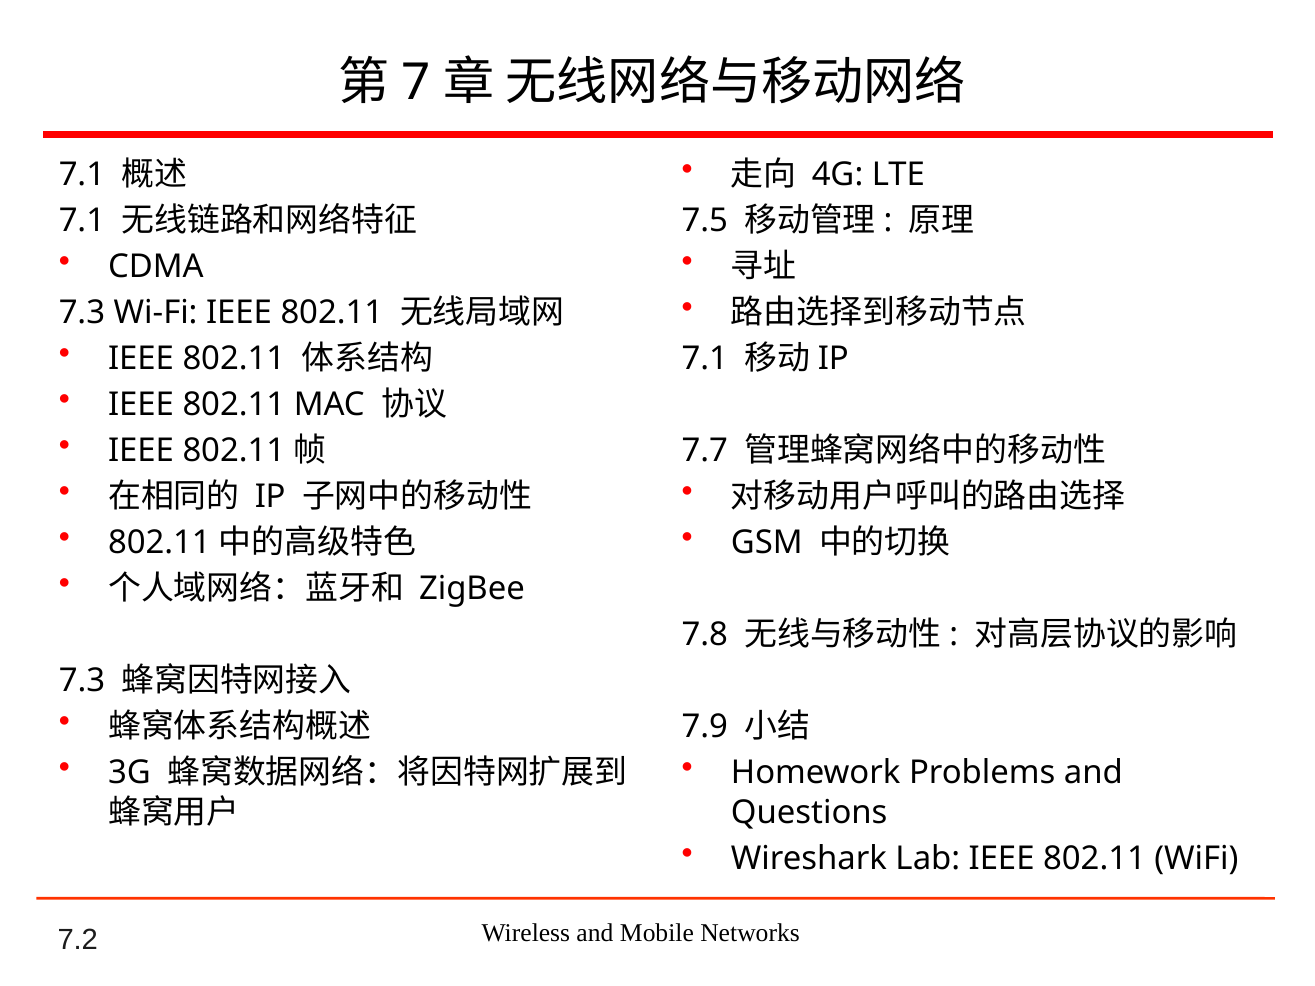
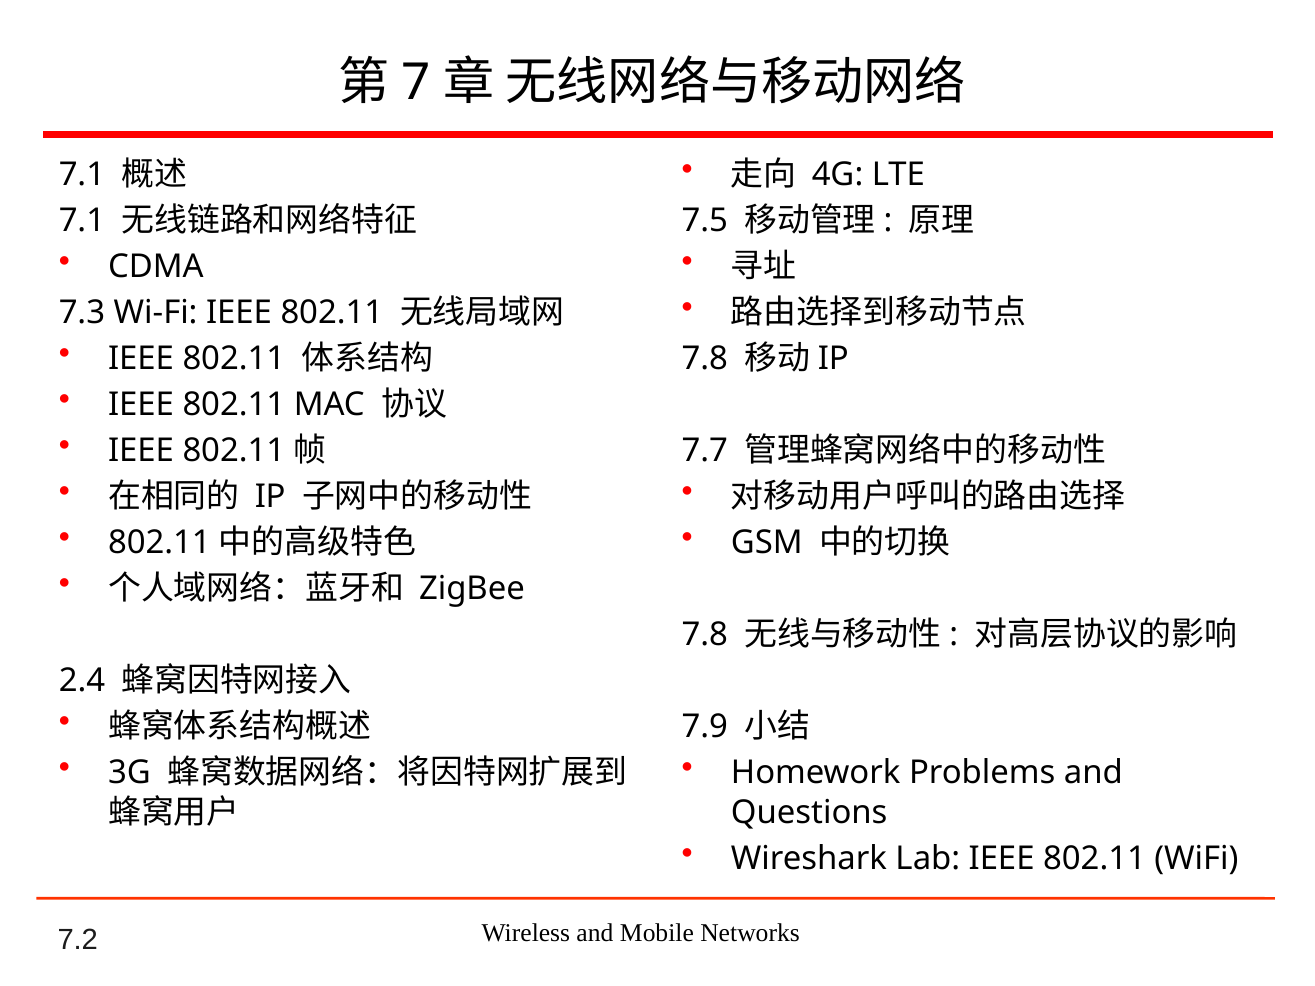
7.1: 7.1 -> 7.8 (705, 359)
7.3: 7.3 -> 2.4 (82, 681)
